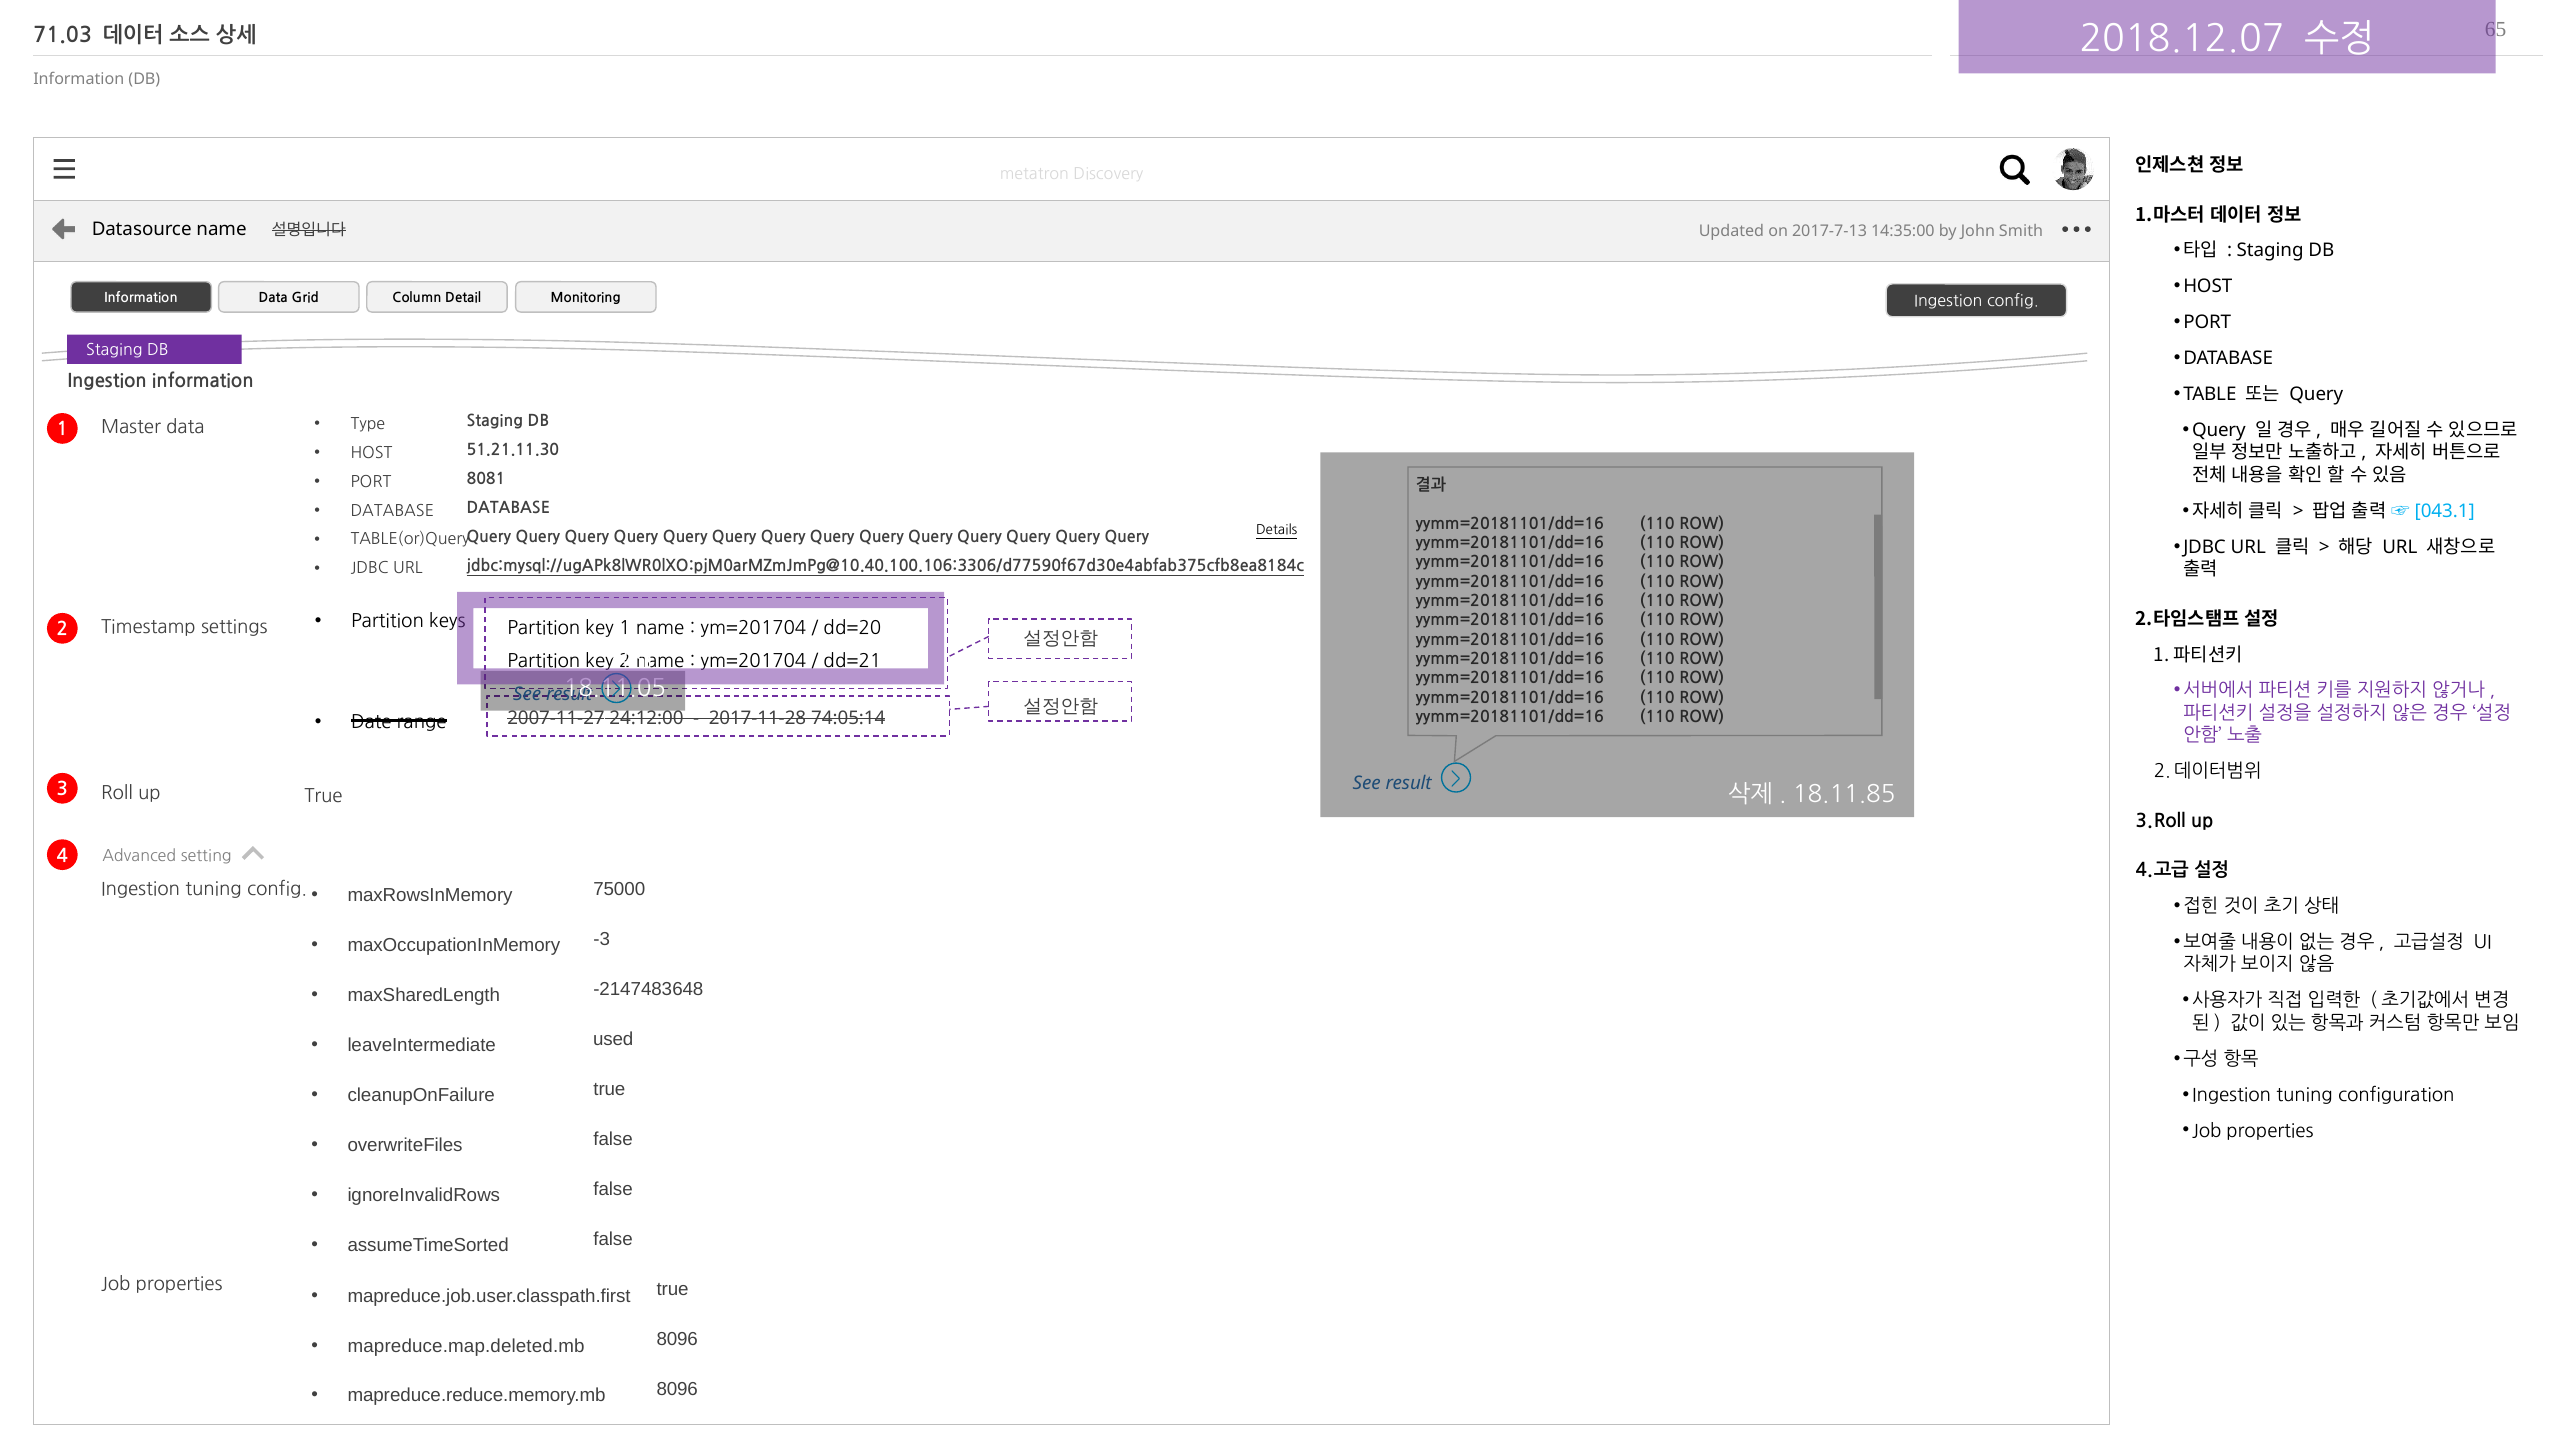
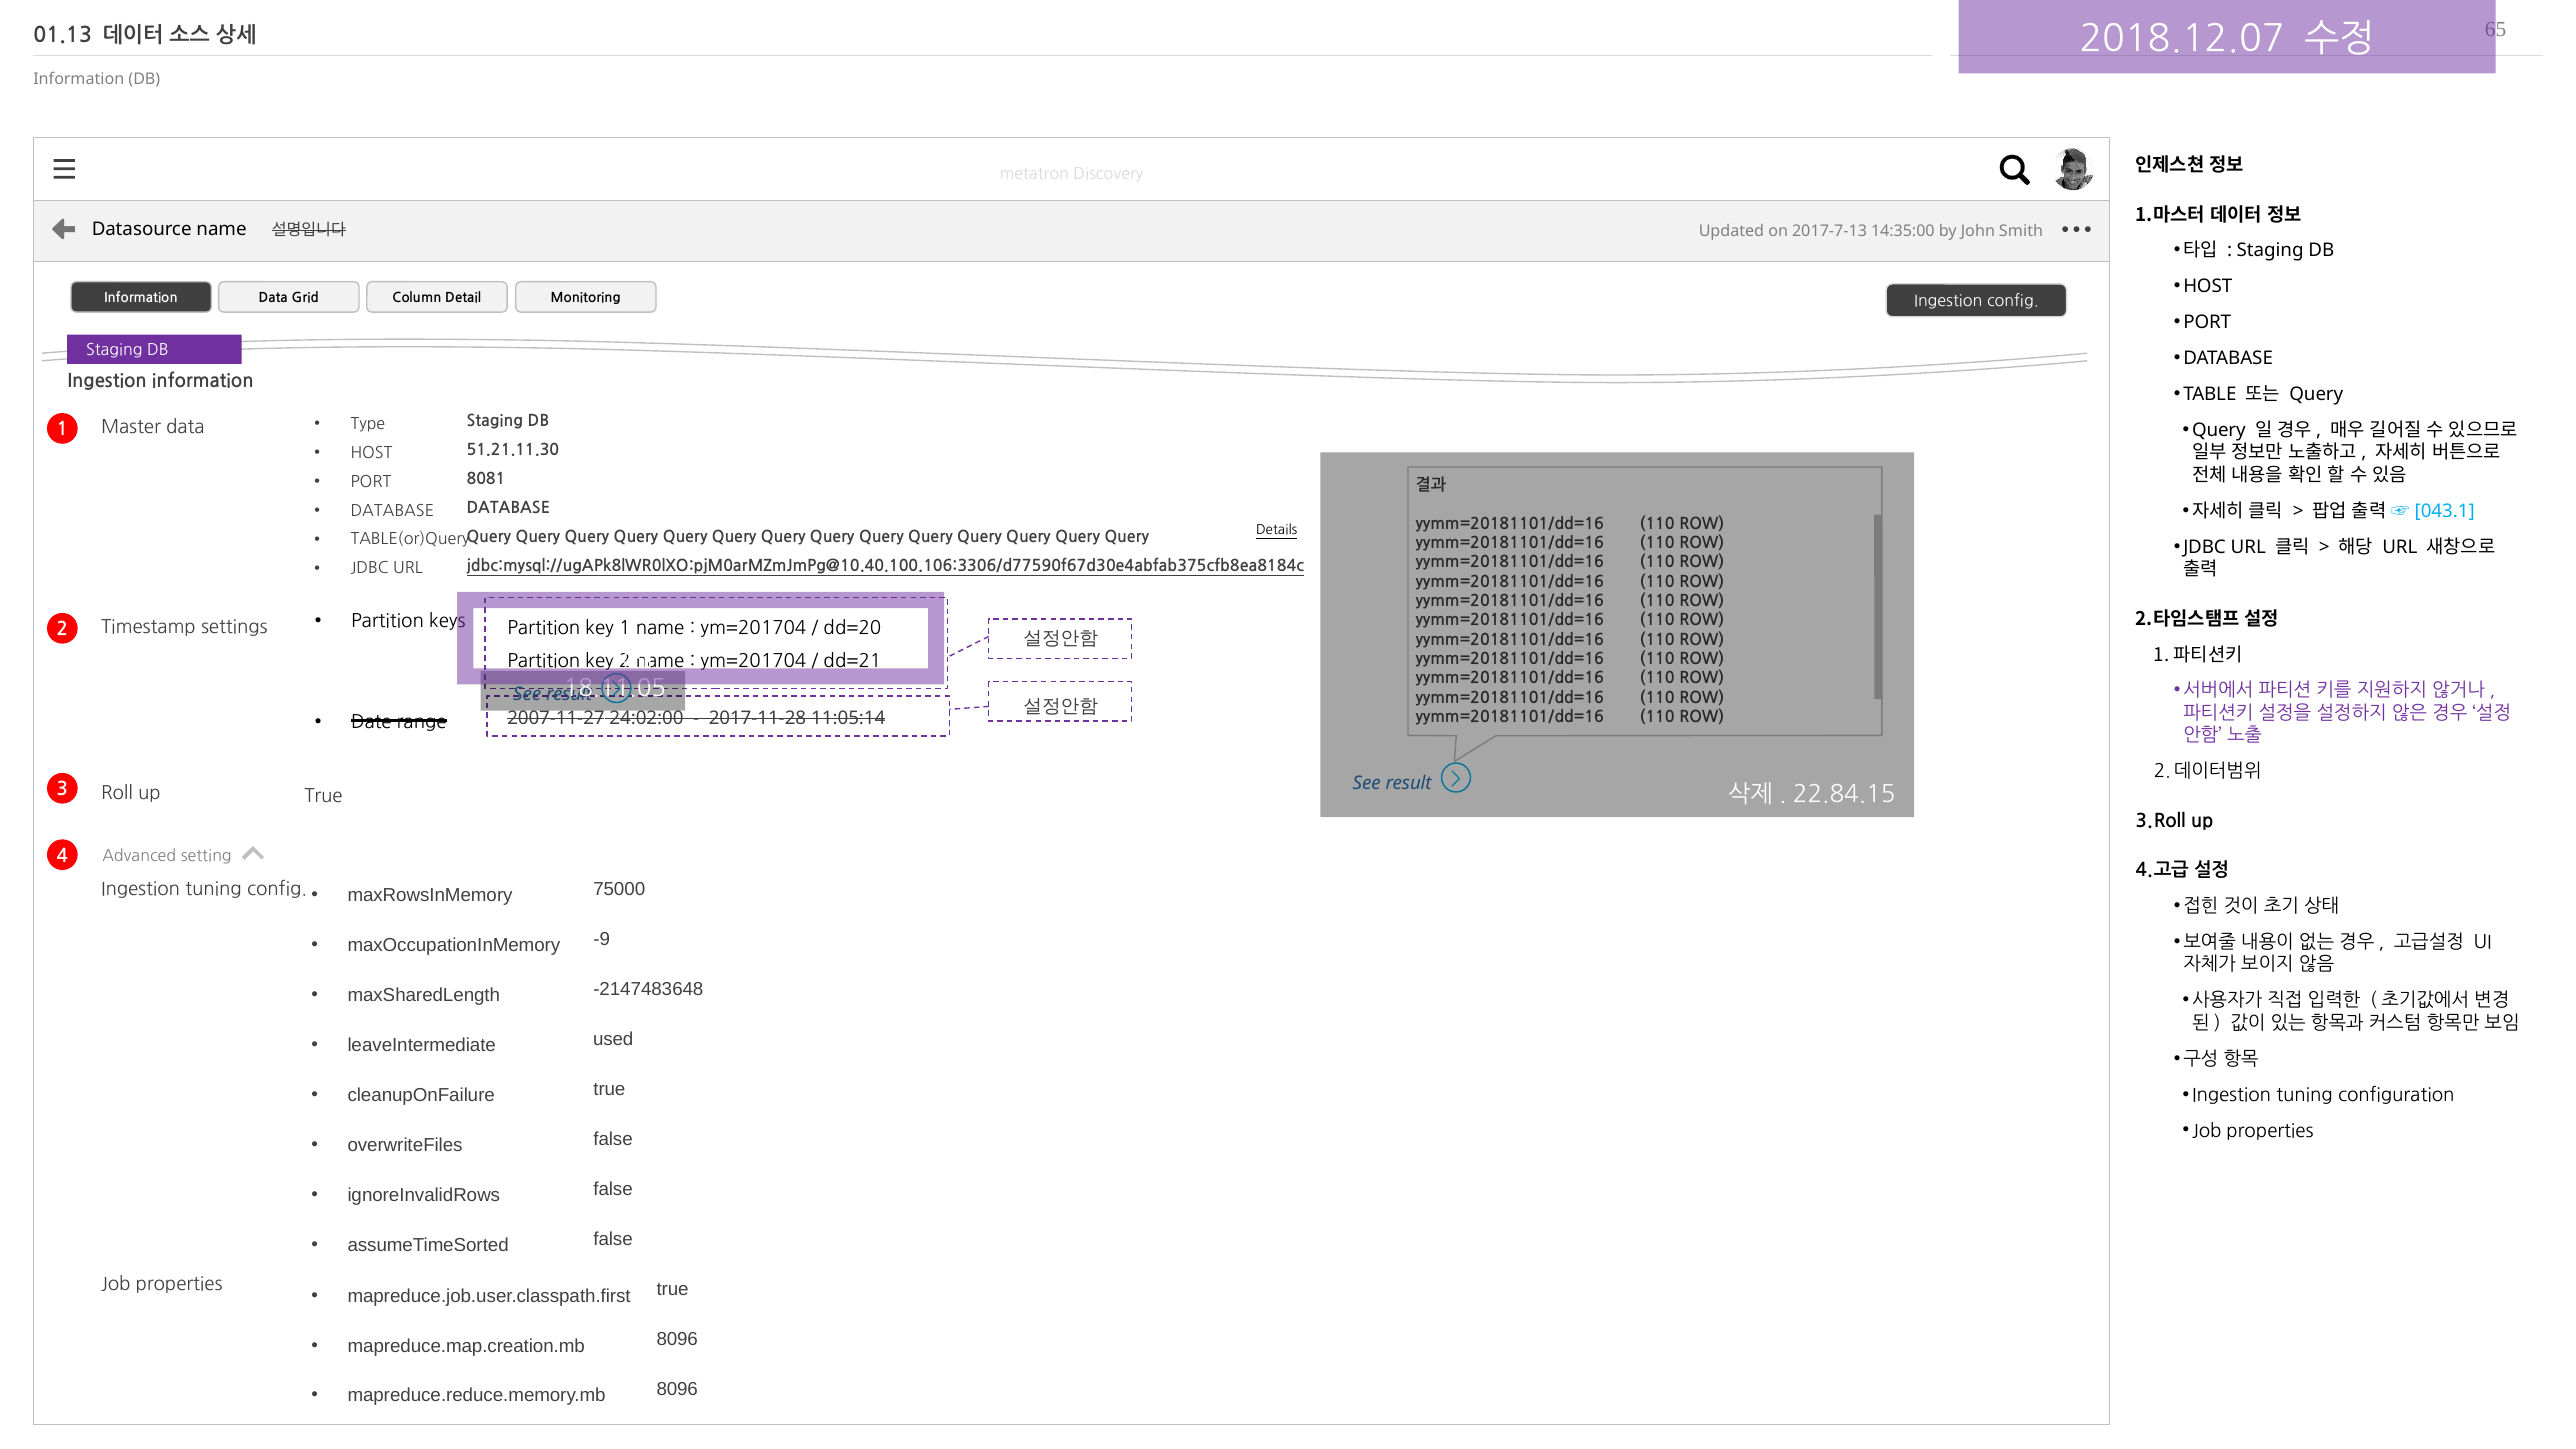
71.03: 71.03 -> 01.13 (63, 36)
24:12:00: 24:12:00 -> 24:02:00 (646, 718)
74:05:14: 74:05:14 -> 11:05:14 (848, 718)
18.11.85: 18.11.85 -> 22.84.15 (1844, 795)
-3: -3 -> -9 (602, 939)
mapreduce.map.deleted.mb: mapreduce.map.deleted.mb -> mapreduce.map.creation.mb (466, 1346)
